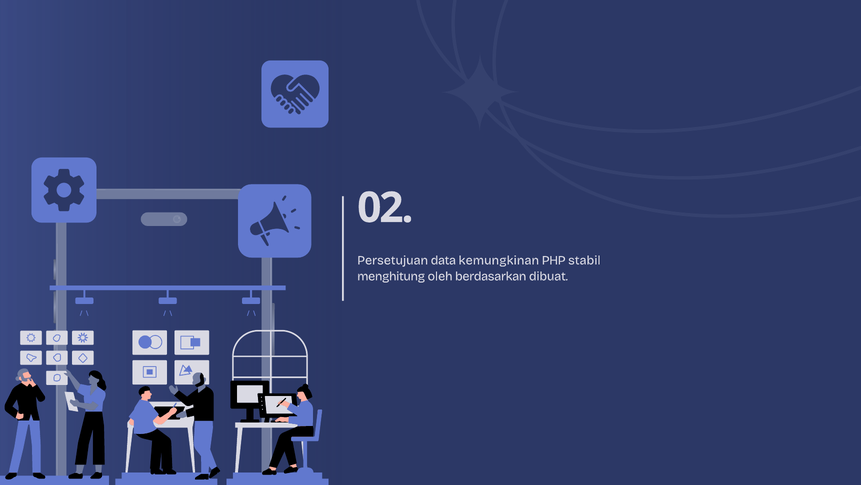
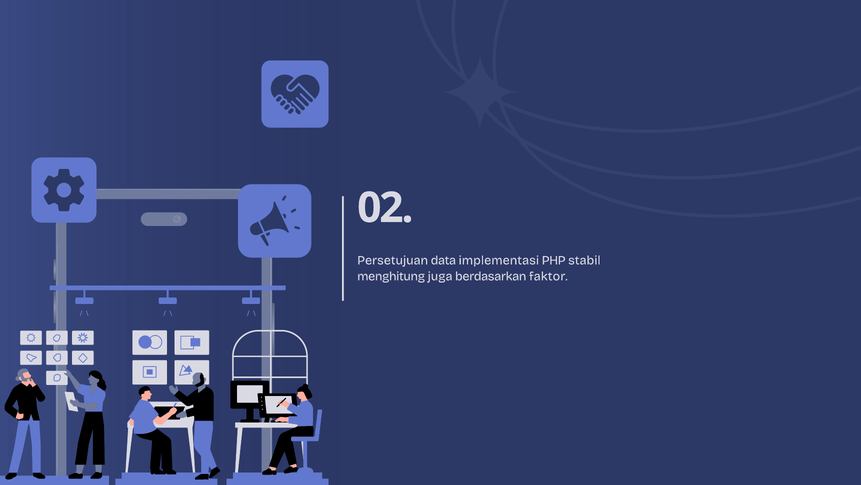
kemungkinan: kemungkinan -> implementasi (499, 260)
oleh: oleh -> juga (440, 276)
dibuat: dibuat -> faktor (548, 276)
